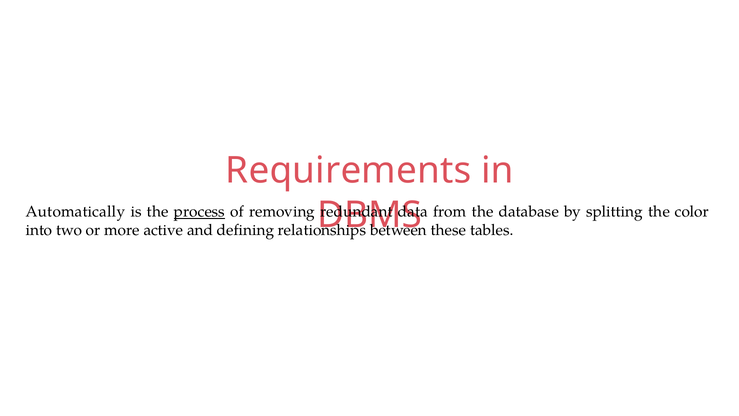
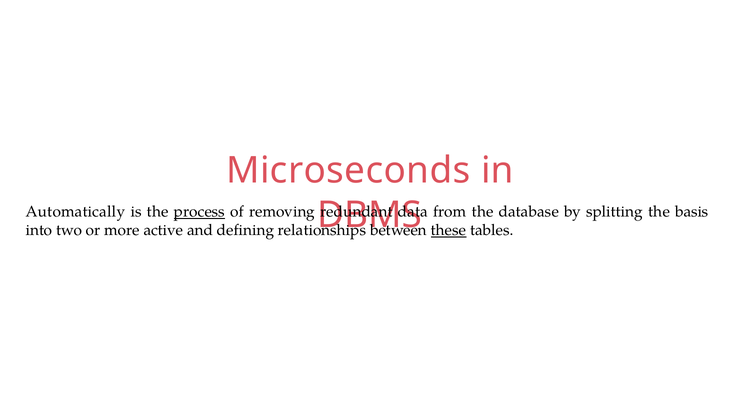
Requirements: Requirements -> Microseconds (348, 171)
color: color -> basis (692, 212)
these underline: none -> present (449, 230)
